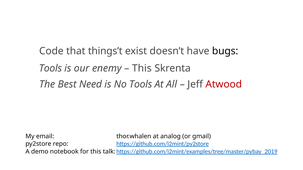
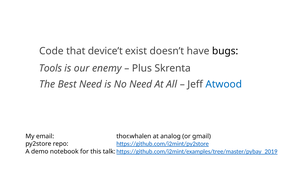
things’t: things’t -> device’t (105, 51)
This: This -> Plus (142, 69)
No Tools: Tools -> Need (141, 85)
Atwood colour: red -> blue (224, 85)
